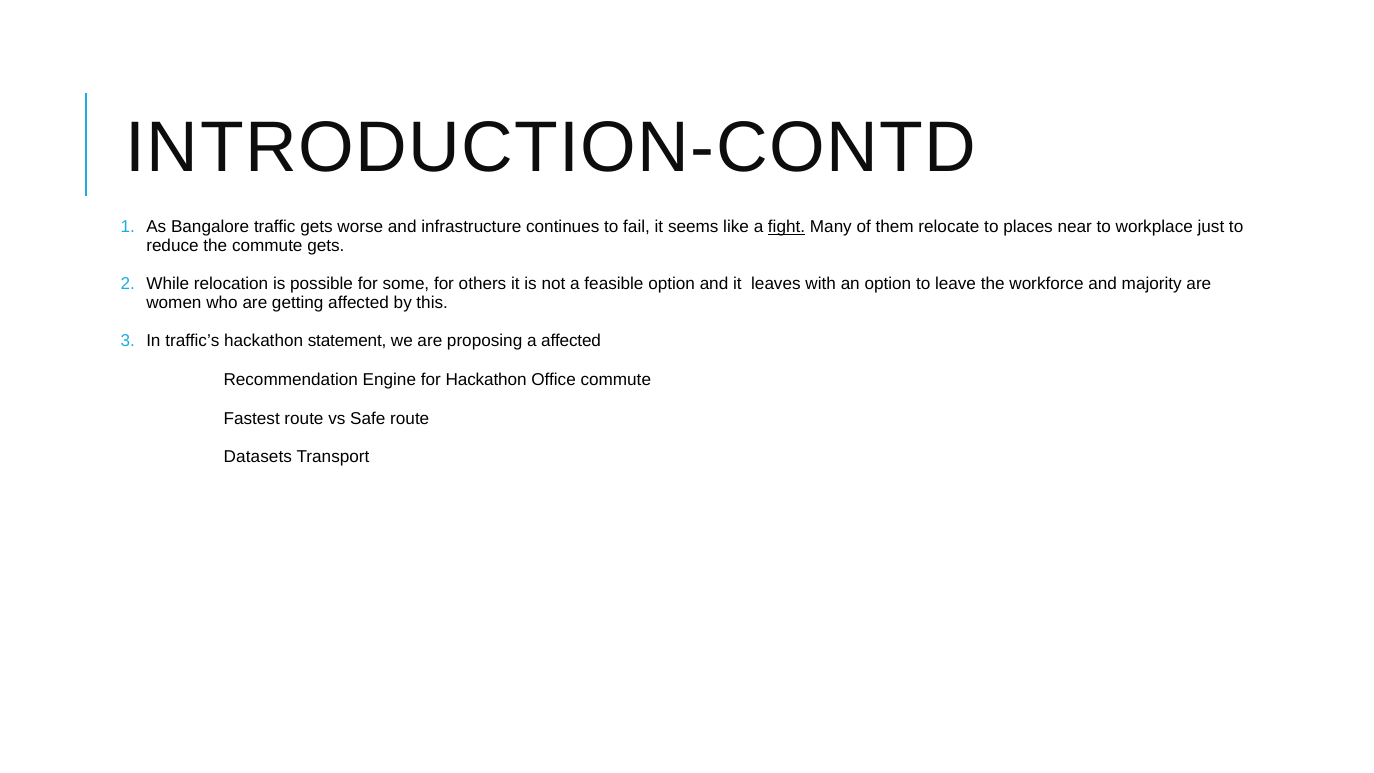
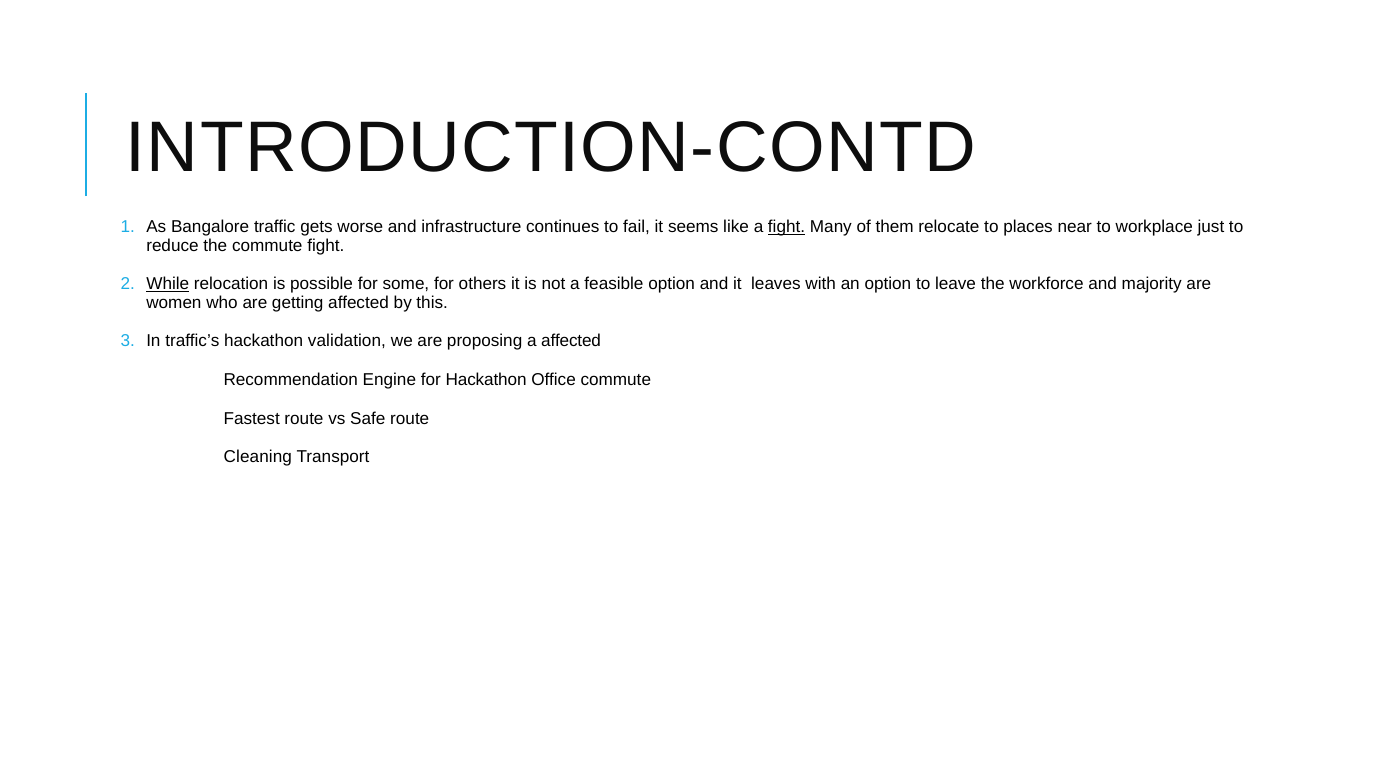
commute gets: gets -> fight (326, 245)
While underline: none -> present (168, 284)
statement: statement -> validation (347, 341)
Datasets: Datasets -> Cleaning (258, 457)
